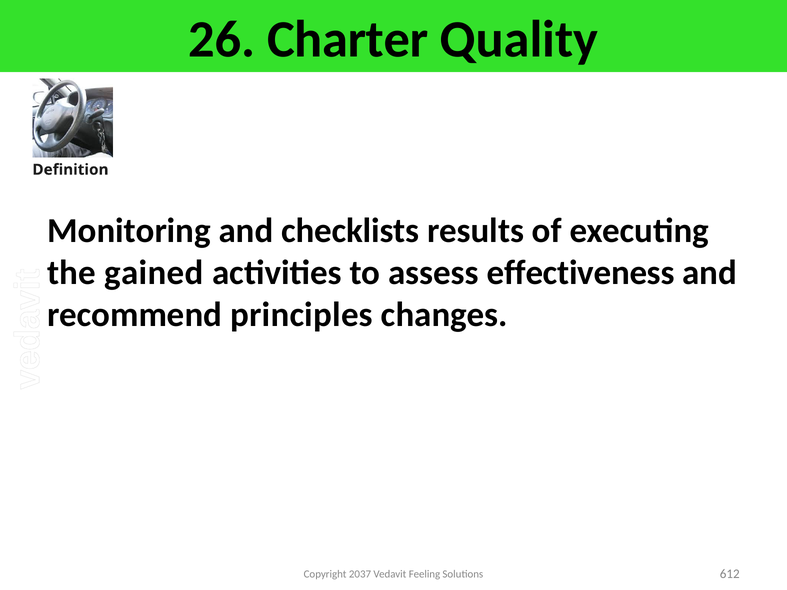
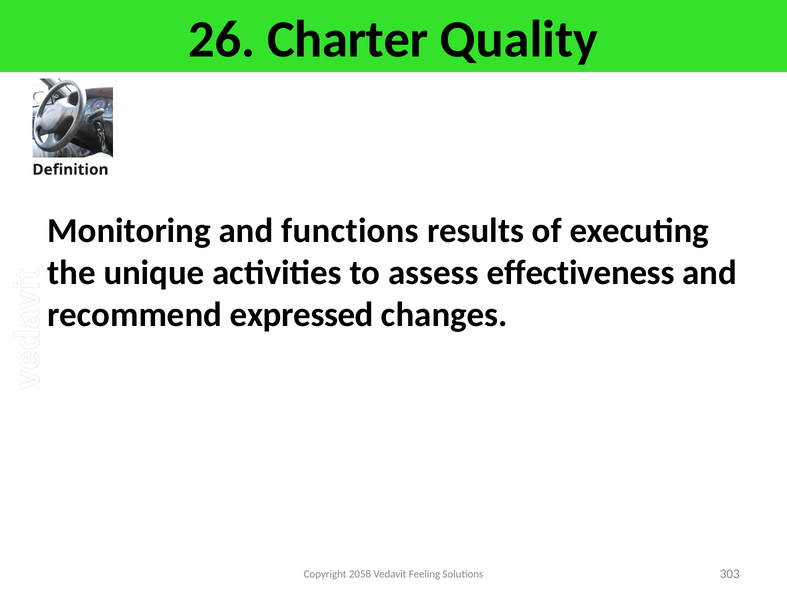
checklists: checklists -> functions (350, 231)
gained: gained -> unique (154, 273)
principles: principles -> expressed (302, 315)
2037: 2037 -> 2058 (360, 574)
612: 612 -> 303 (730, 574)
